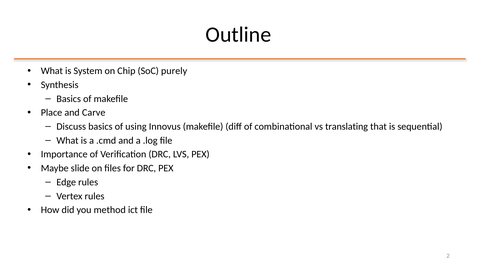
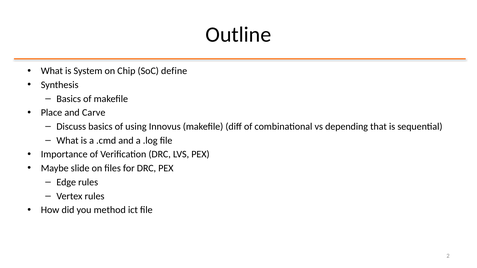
purely: purely -> define (174, 71)
translating: translating -> depending (347, 127)
